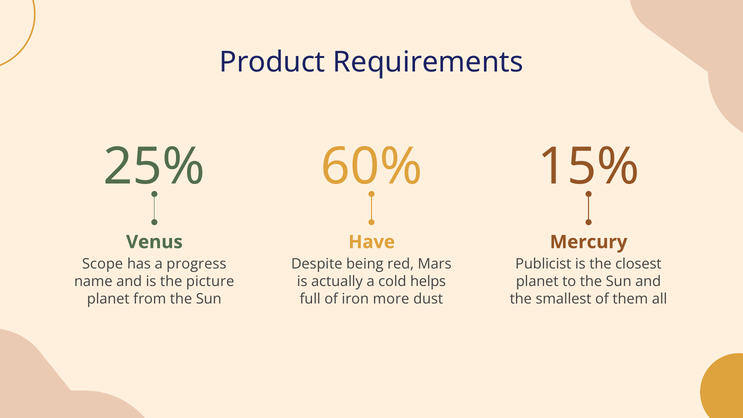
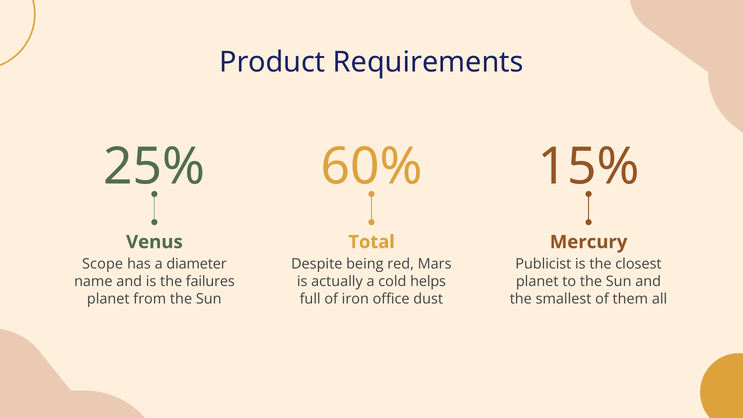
Have: Have -> Total (372, 242)
progress: progress -> diameter (197, 264)
picture: picture -> failures (210, 281)
more: more -> office (391, 299)
